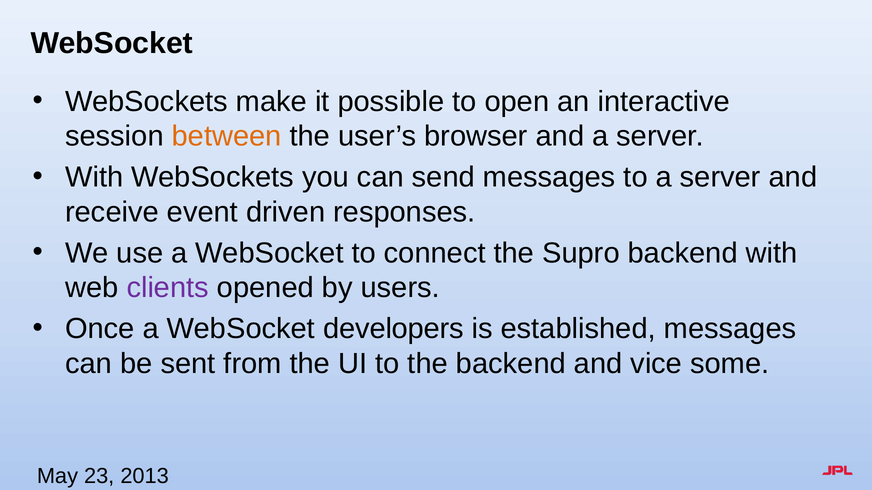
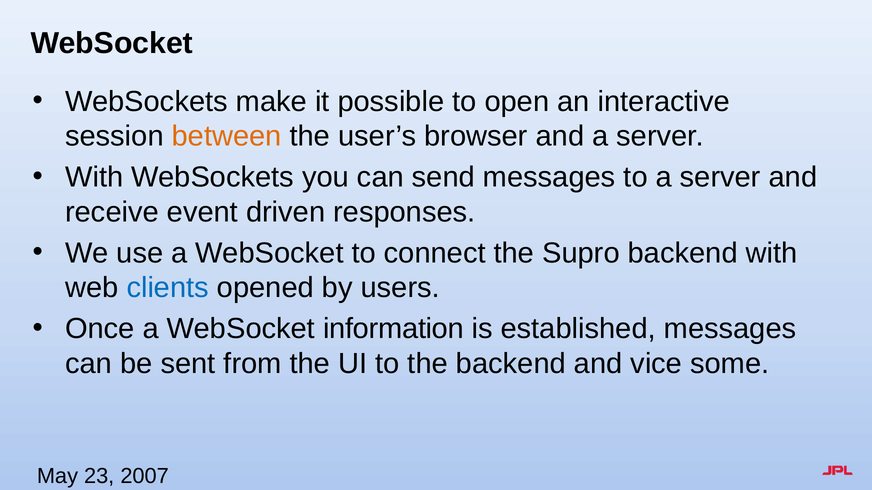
clients colour: purple -> blue (168, 288)
developers: developers -> information (394, 329)
2013: 2013 -> 2007 (145, 476)
